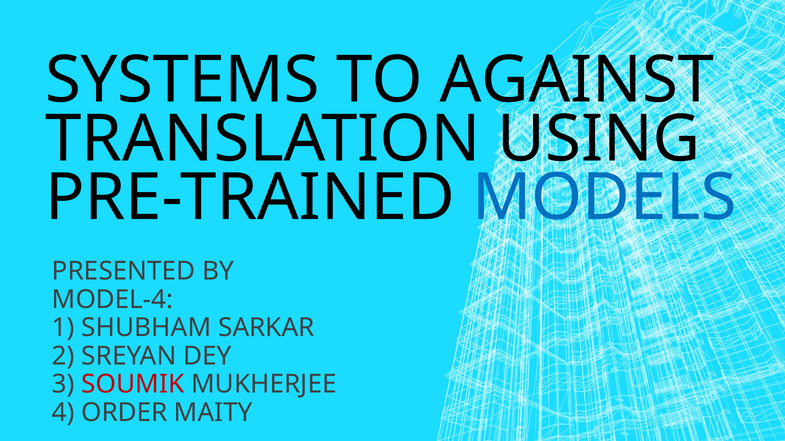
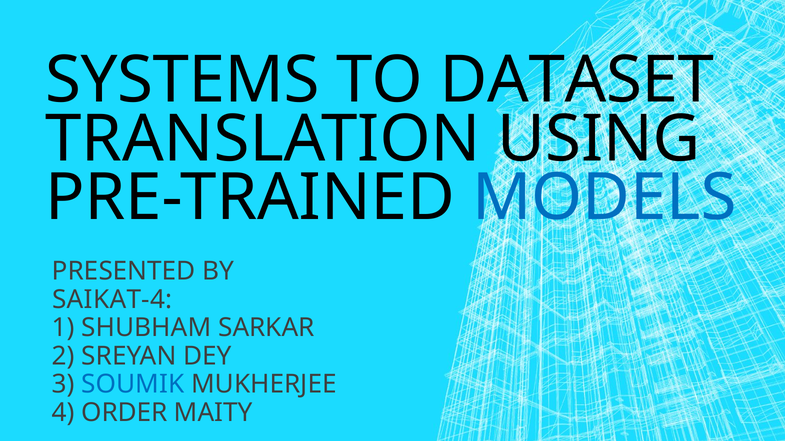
AGAINST: AGAINST -> DATASET (577, 80)
MODEL-4: MODEL-4 -> SAIKAT-4 (112, 300)
SOUMIK colour: red -> blue (133, 385)
